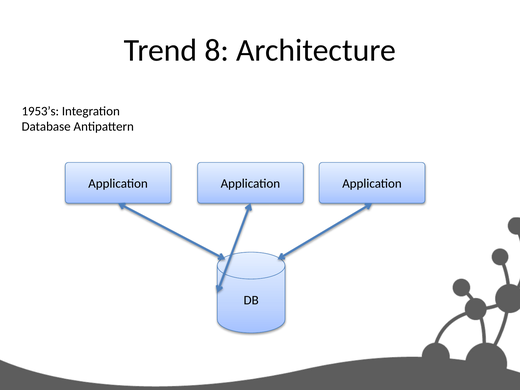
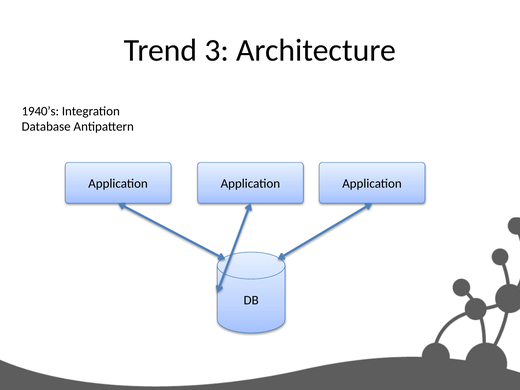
8: 8 -> 3 (217, 50)
1953’s: 1953’s -> 1940’s (40, 111)
